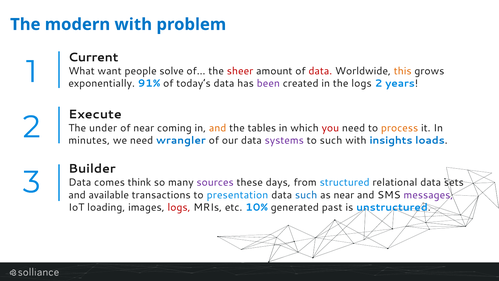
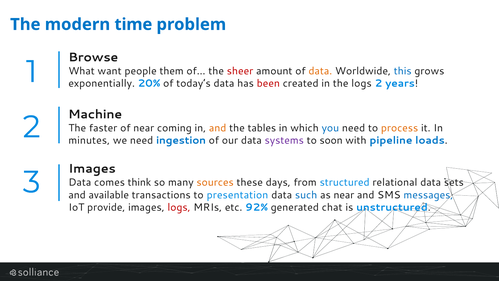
modern with: with -> time (133, 24)
Current: Current -> Browse (93, 57)
solve: solve -> them (172, 71)
data colour: red -> orange (320, 71)
this colour: orange -> blue (403, 71)
91%: 91% -> 20% (149, 83)
been colour: purple -> red (268, 83)
Execute: Execute -> Machine (95, 114)
under: under -> faster (103, 128)
you colour: red -> blue (330, 128)
wrangler: wrangler -> ingestion (181, 140)
to such: such -> soon (331, 140)
insights: insights -> pipeline (391, 140)
Builder: Builder -> Images (92, 169)
sources colour: purple -> orange (215, 182)
messages colour: purple -> blue (428, 195)
loading: loading -> provide (106, 207)
10%: 10% -> 92% (257, 207)
past: past -> chat (332, 207)
